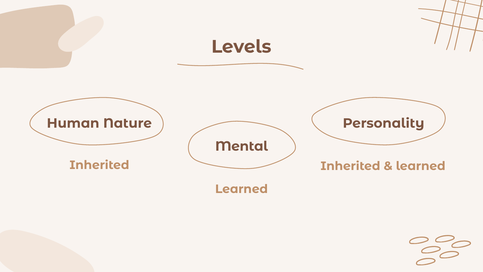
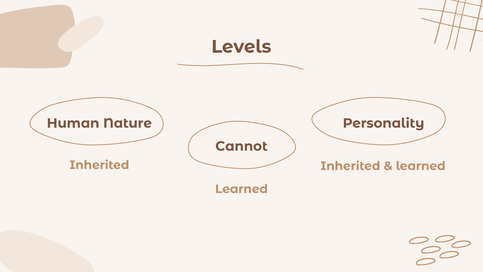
Mental: Mental -> Cannot (241, 146)
